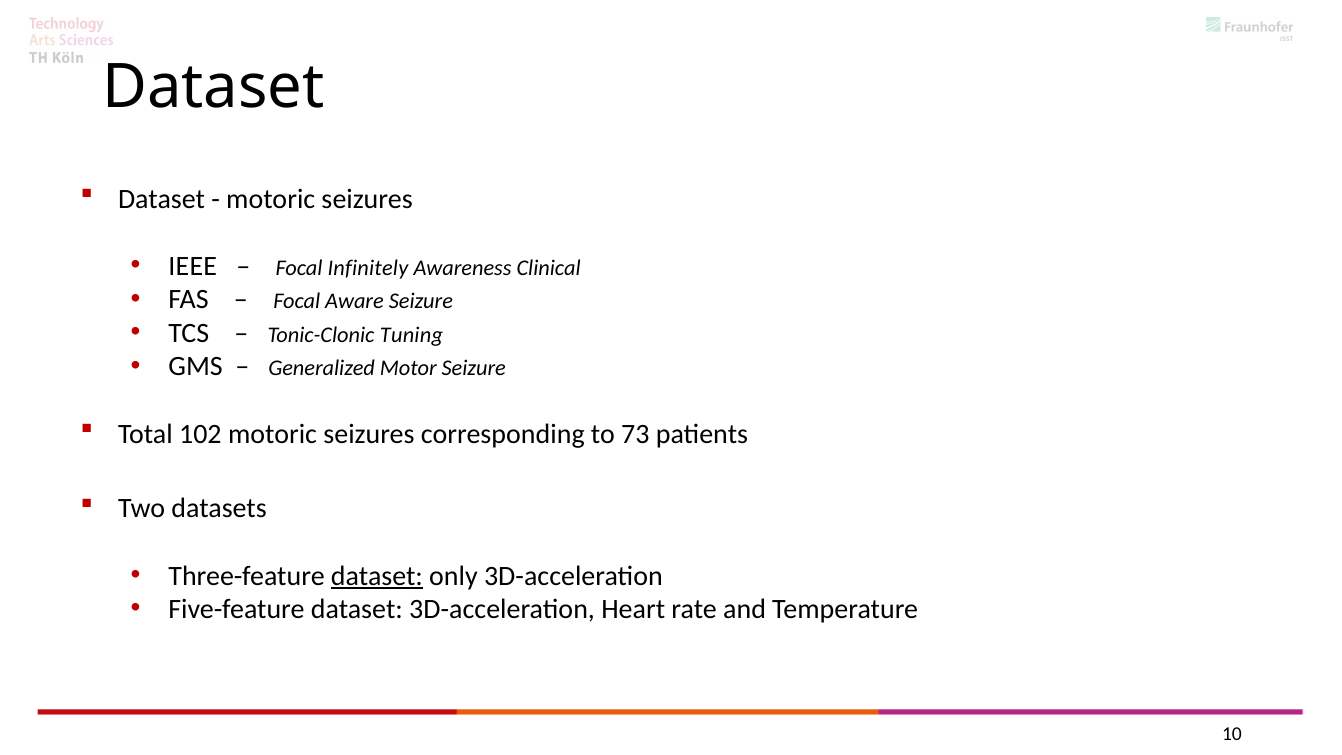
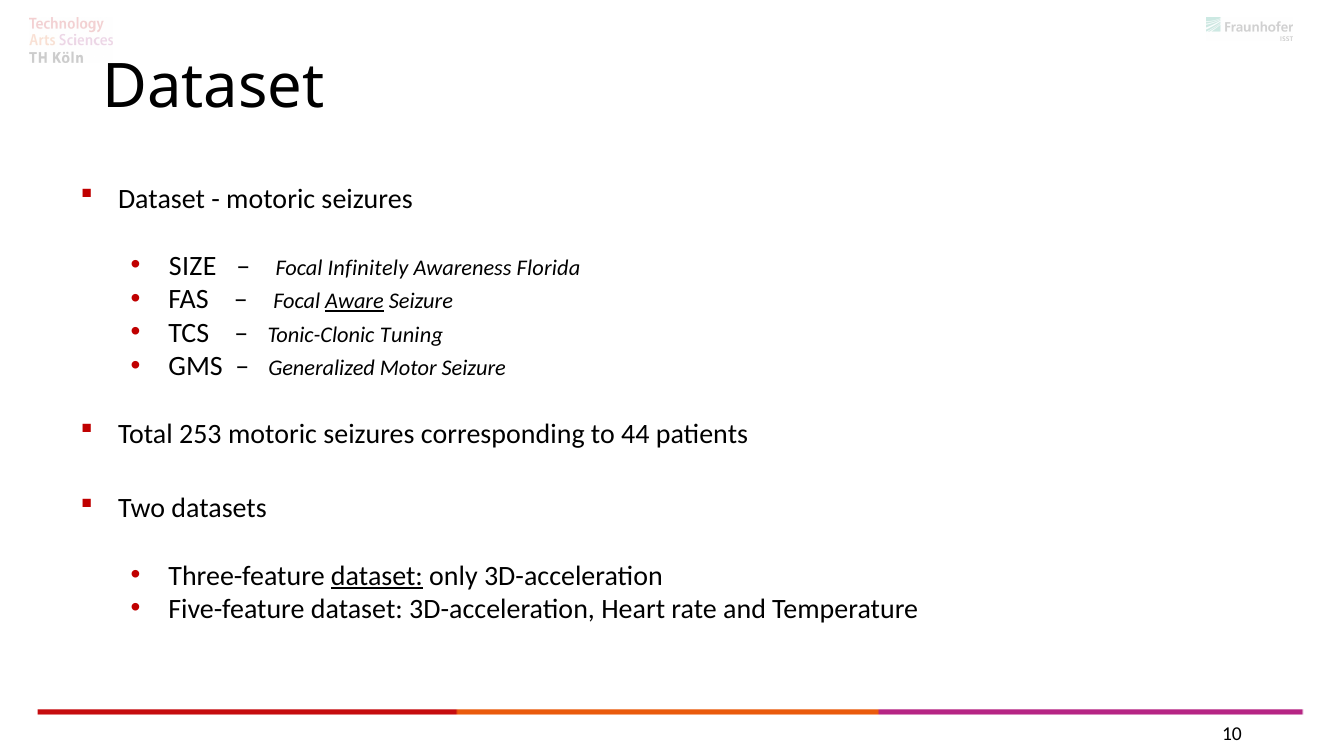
IEEE: IEEE -> SIZE (193, 266)
Clinical: Clinical -> Florida (548, 268)
Aware underline: none -> present (354, 301)
102: 102 -> 253 (200, 434)
73: 73 -> 44 (635, 434)
